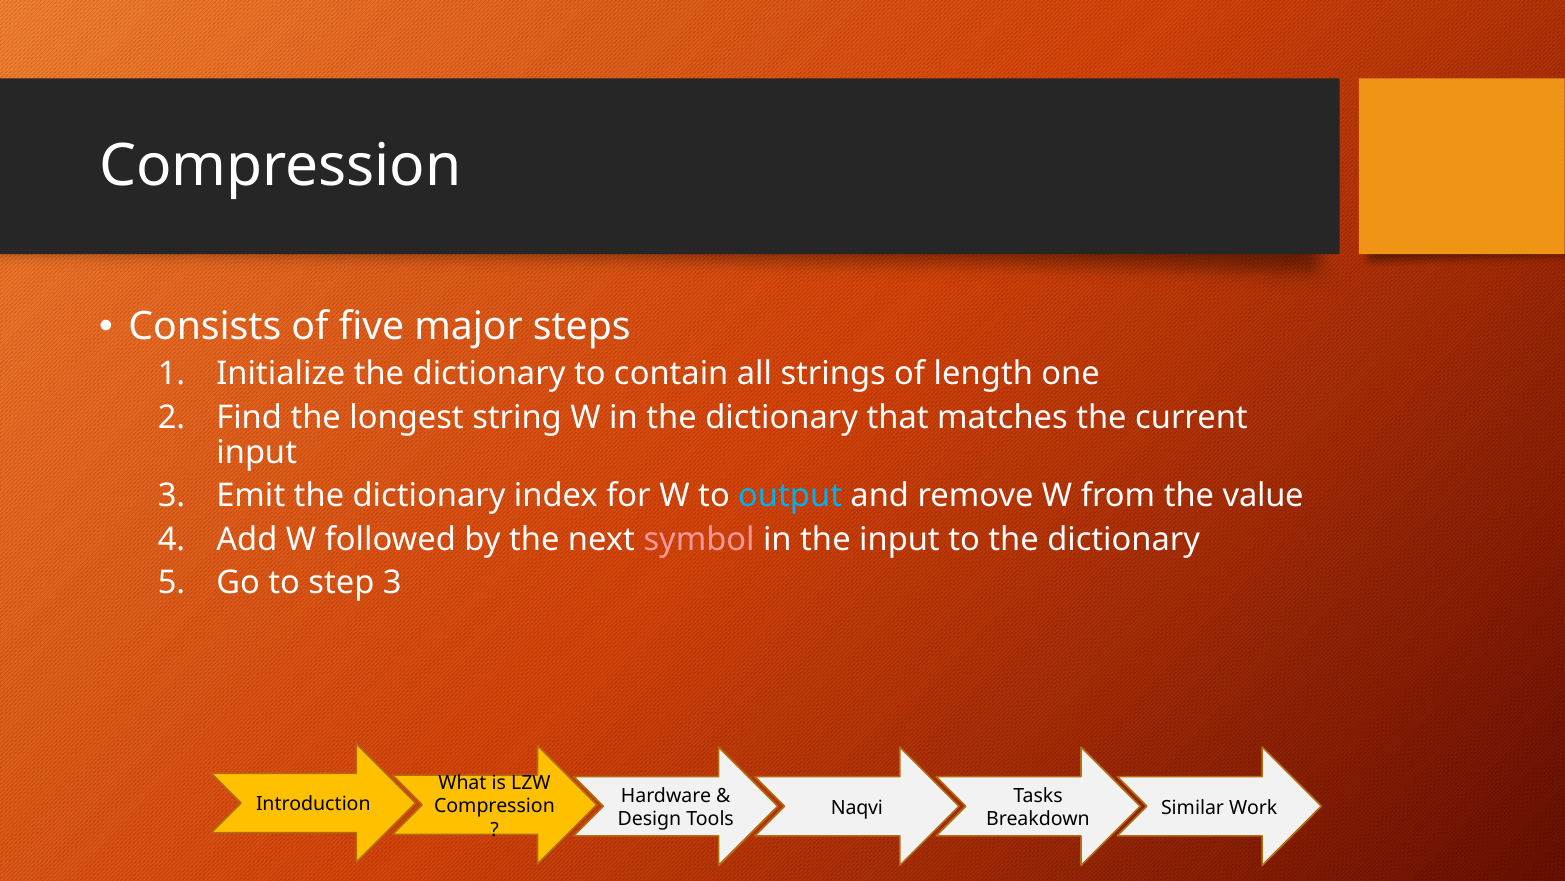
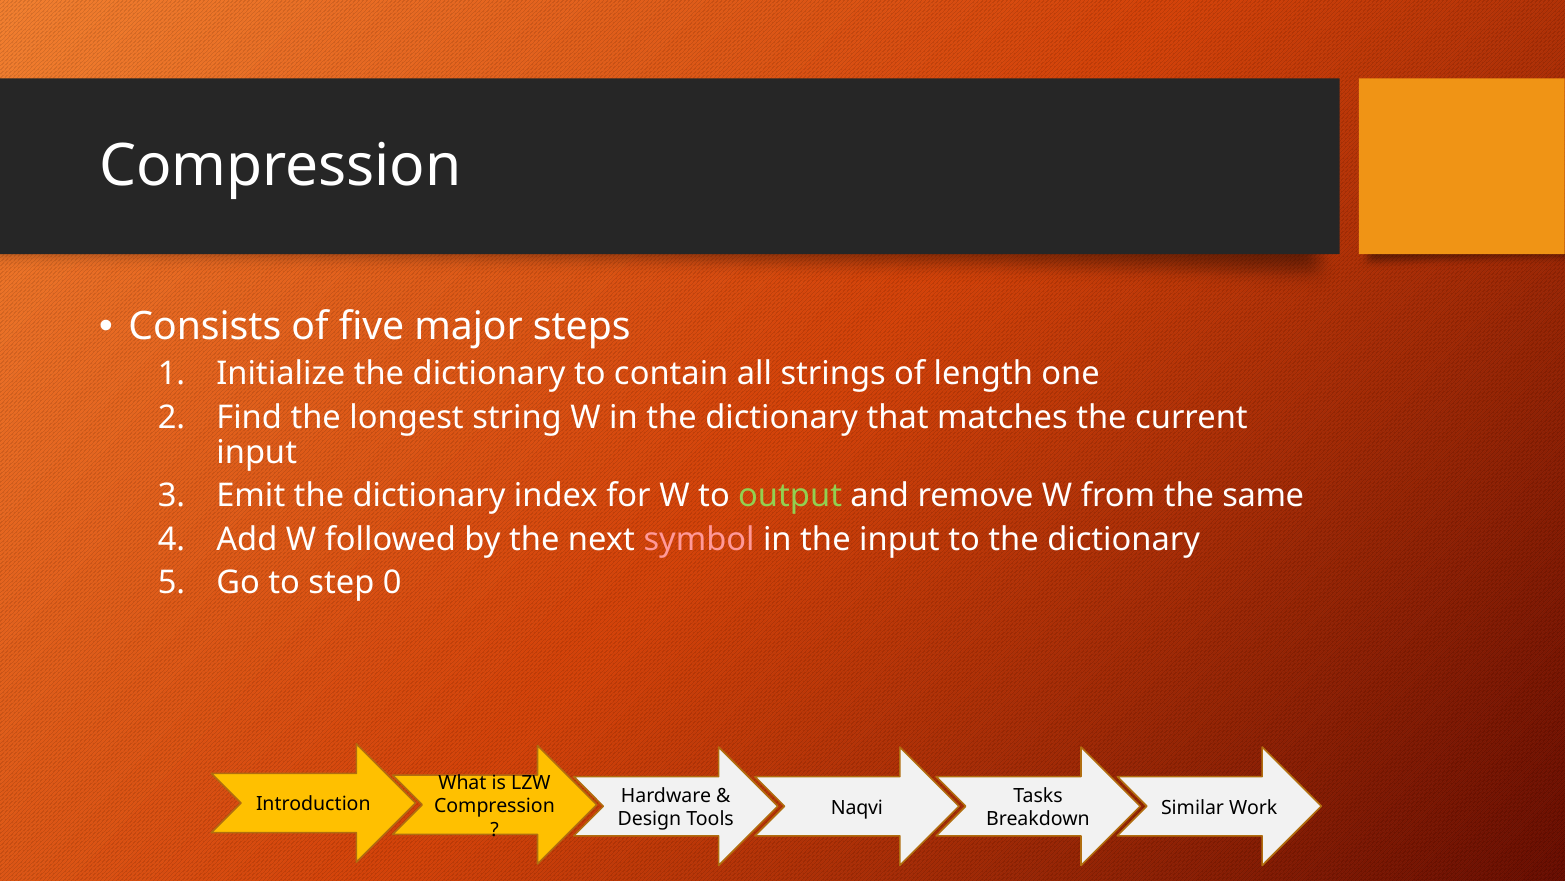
output colour: light blue -> light green (790, 496)
value: value -> same (1263, 496)
step 3: 3 -> 0 (392, 582)
